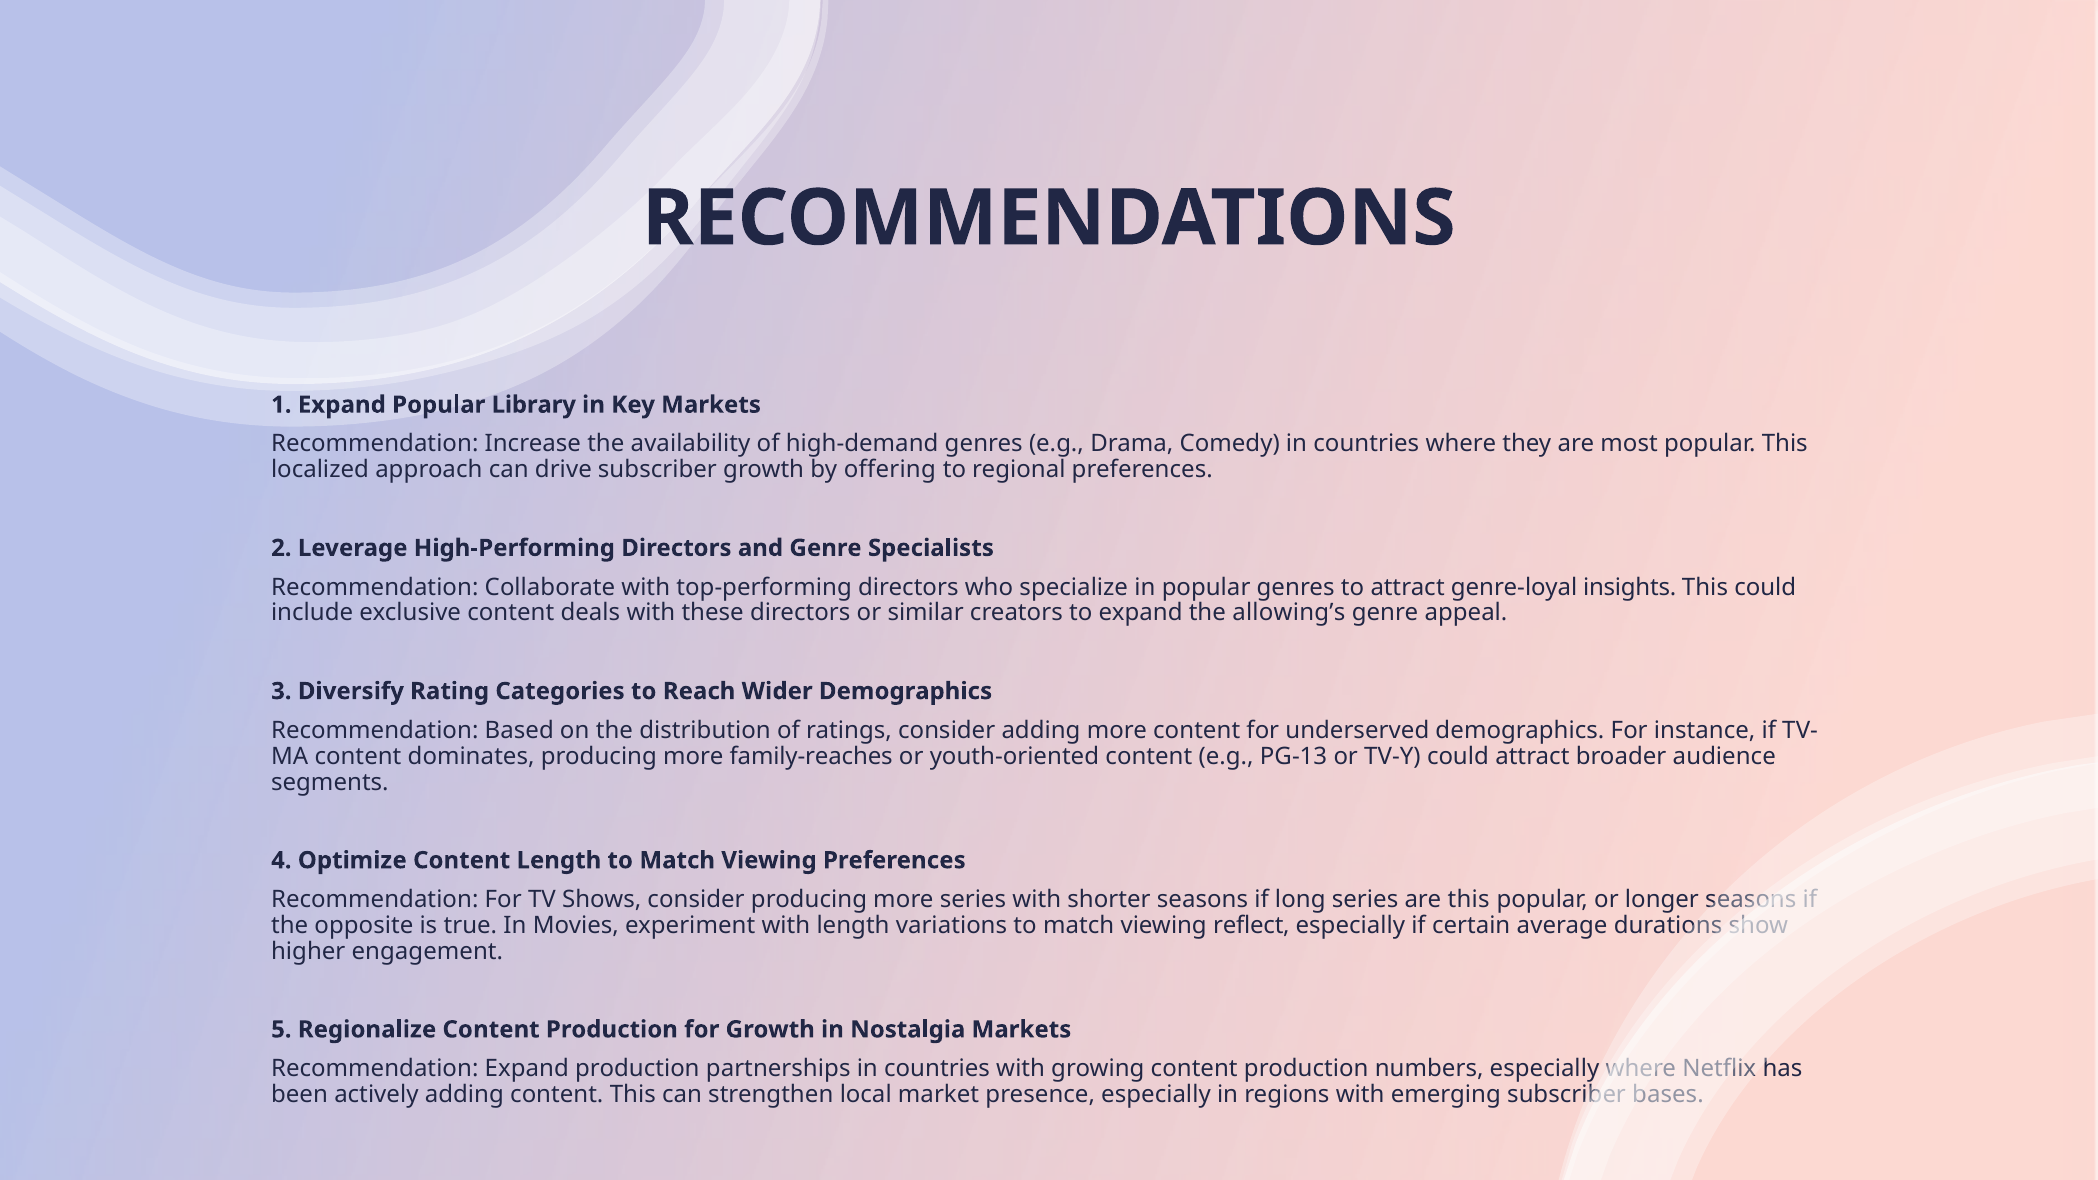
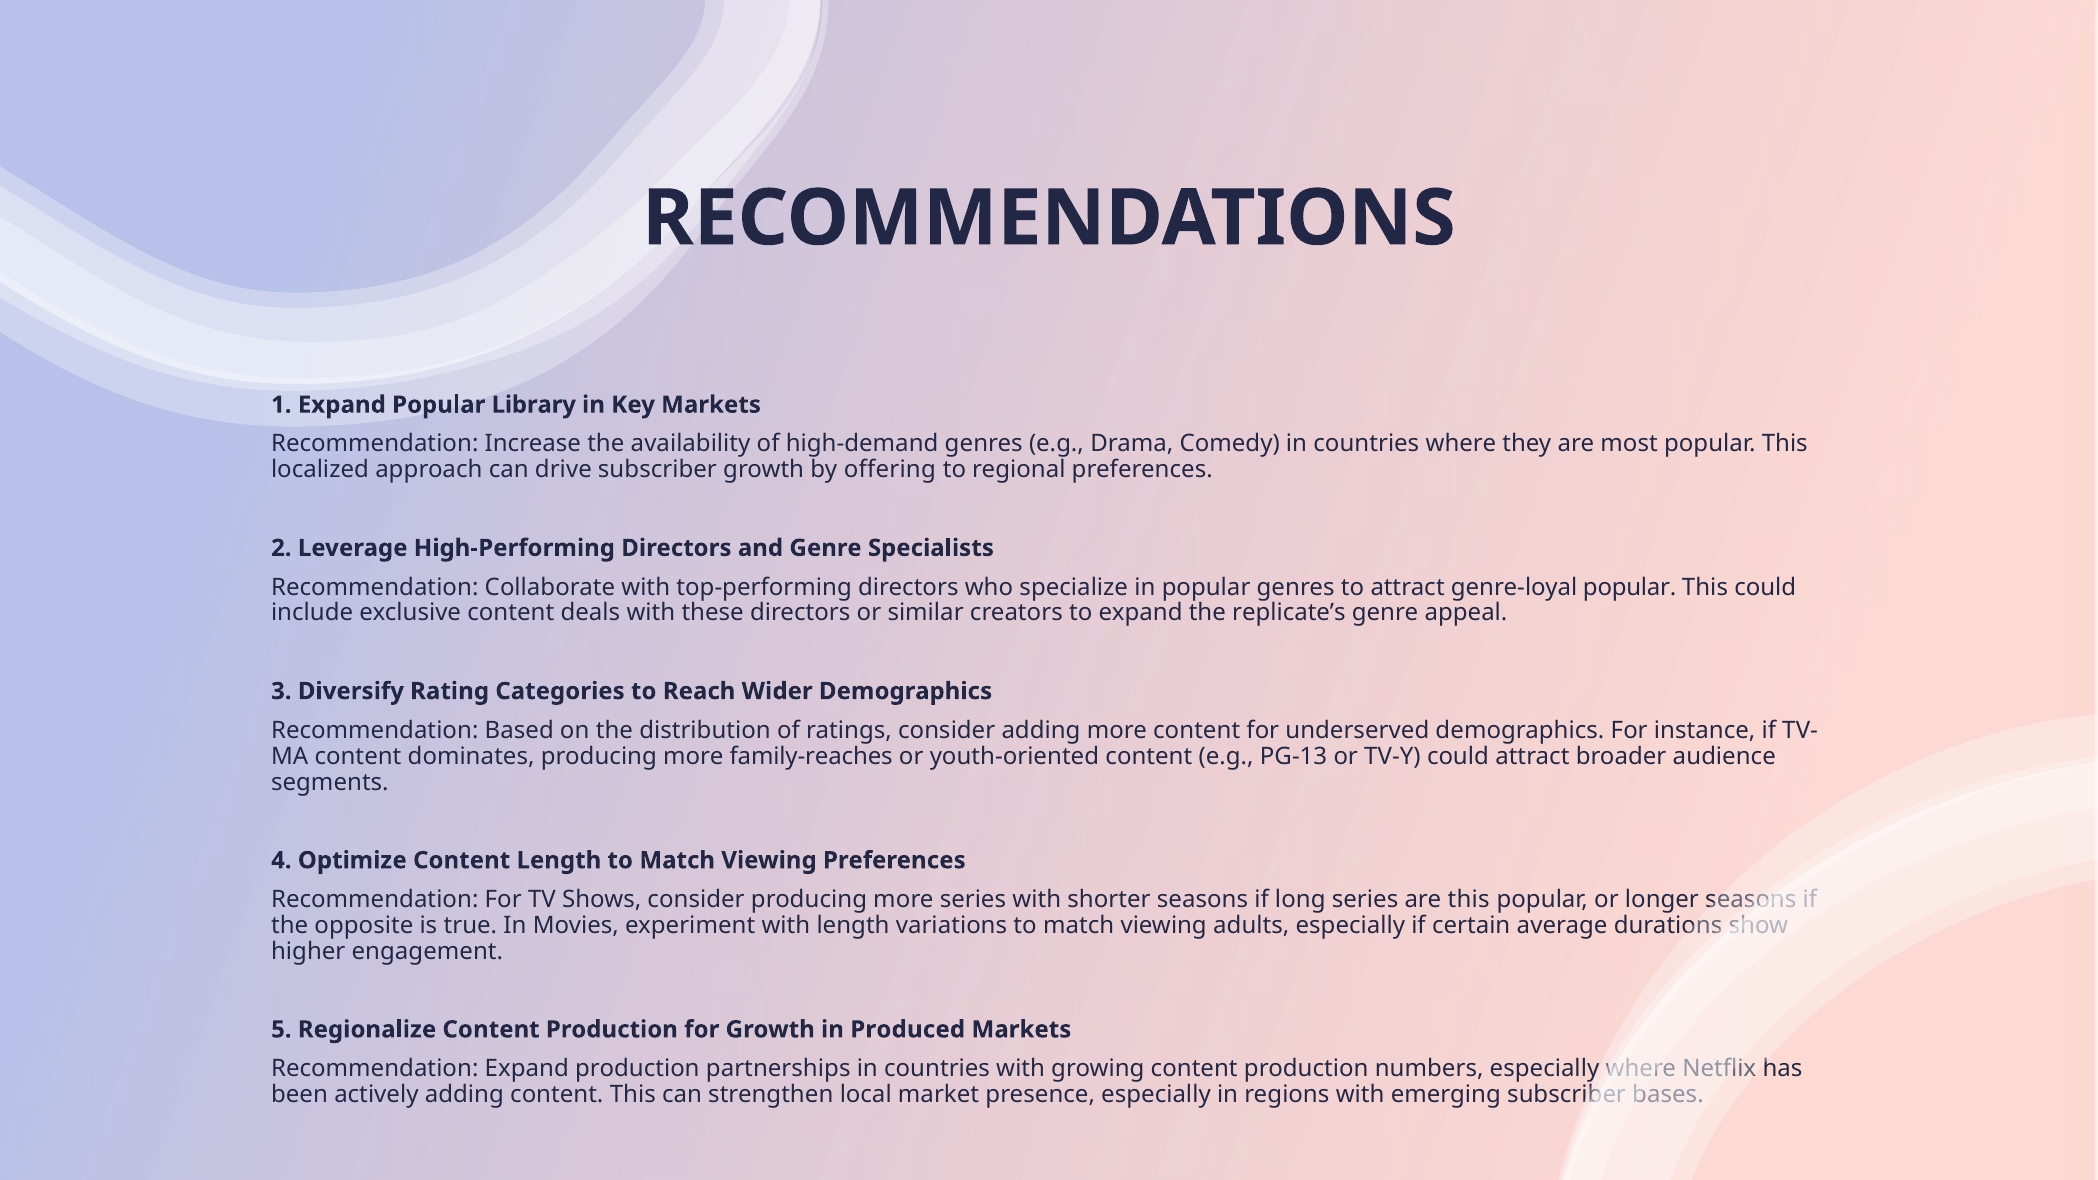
genre-loyal insights: insights -> popular (1630, 587)
allowing’s: allowing’s -> replicate’s (1289, 613)
reflect: reflect -> adults (1251, 926)
Nostalgia: Nostalgia -> Produced (908, 1030)
